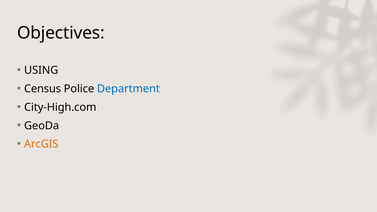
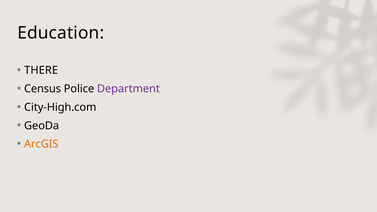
Objectives: Objectives -> Education (61, 33)
USING: USING -> THERE (41, 70)
Department colour: blue -> purple (128, 89)
